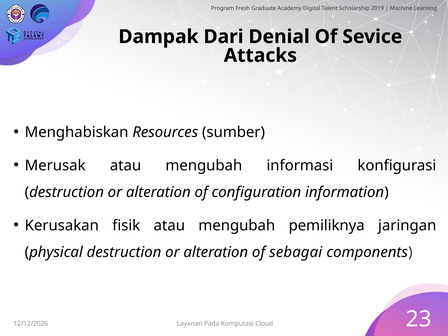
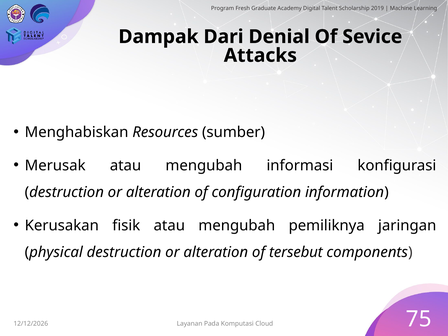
sebagai: sebagai -> tersebut (296, 252)
23: 23 -> 75 (419, 319)
